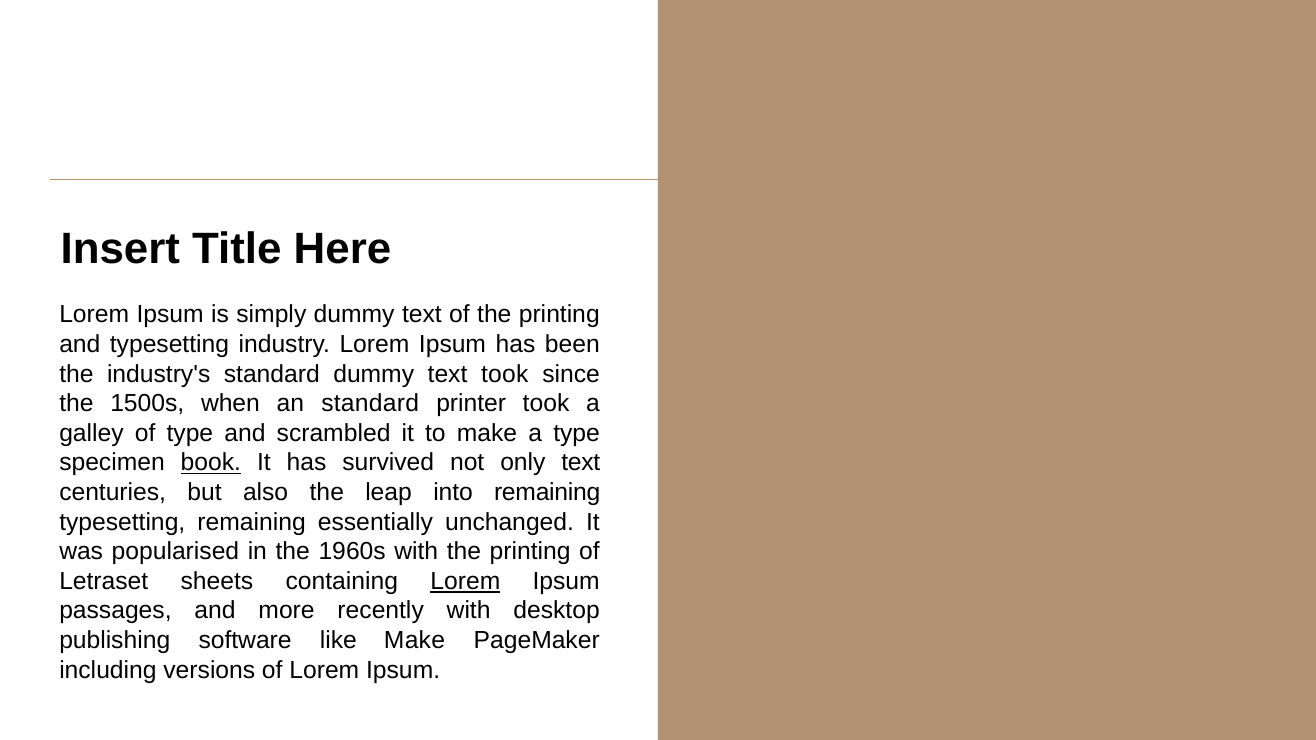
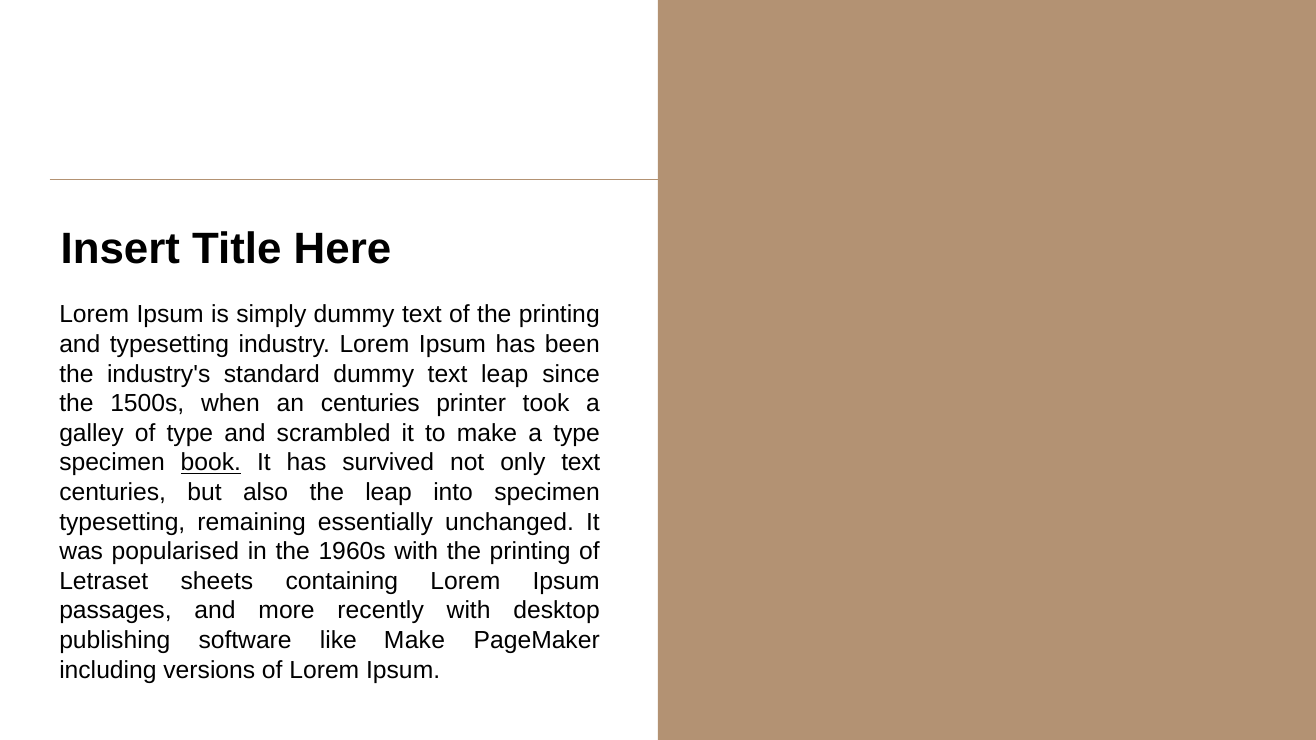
text took: took -> leap (505, 374)
an standard: standard -> centuries (370, 404)
into remaining: remaining -> specimen (547, 493)
Lorem underline: present -> none (465, 581)
